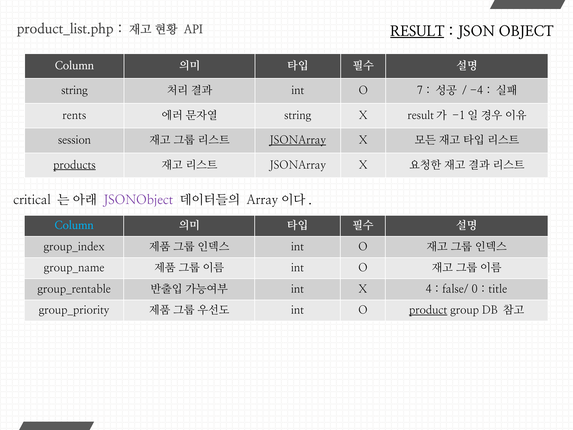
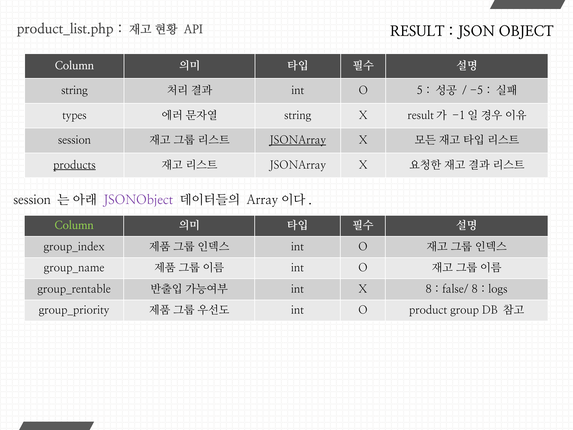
RESULT underline: present -> none (417, 31)
7: 7 -> 5 (420, 90)
-4: -4 -> -5 (476, 90)
rents: rents -> types (74, 115)
critical: critical -> session (32, 200)
Column colour: light blue -> light green (74, 226)
X 4: 4 -> 8 (429, 289)
false/ 0: 0 -> 8 (475, 289)
title: title -> logs (498, 289)
product underline: present -> none (428, 310)
